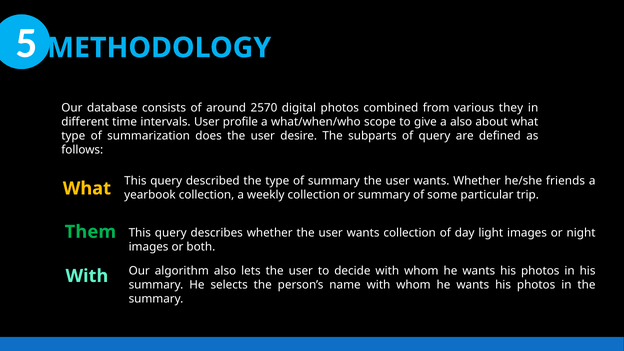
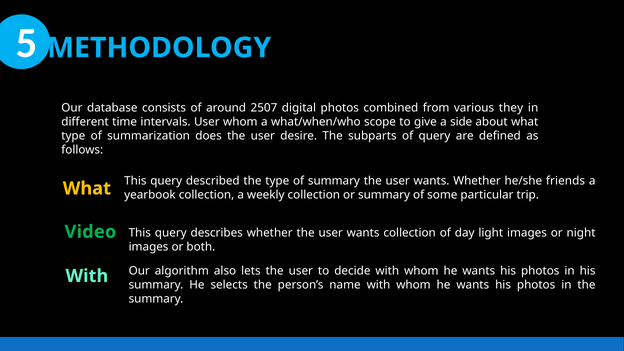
2570: 2570 -> 2507 (264, 108)
User profile: profile -> whom (240, 122)
a also: also -> side (461, 122)
Them: Them -> Video (90, 232)
